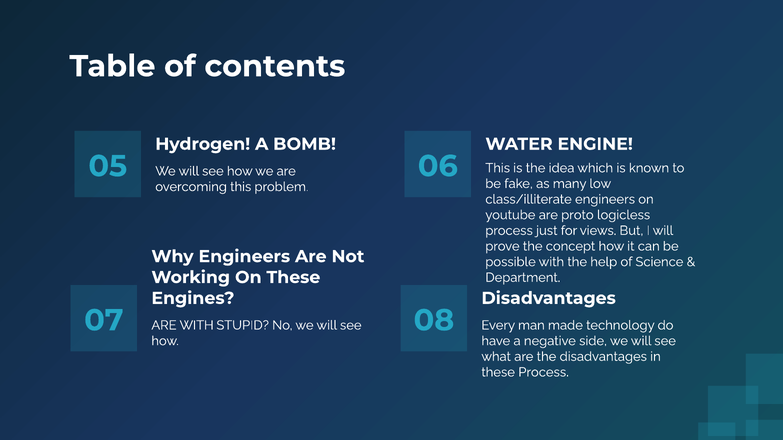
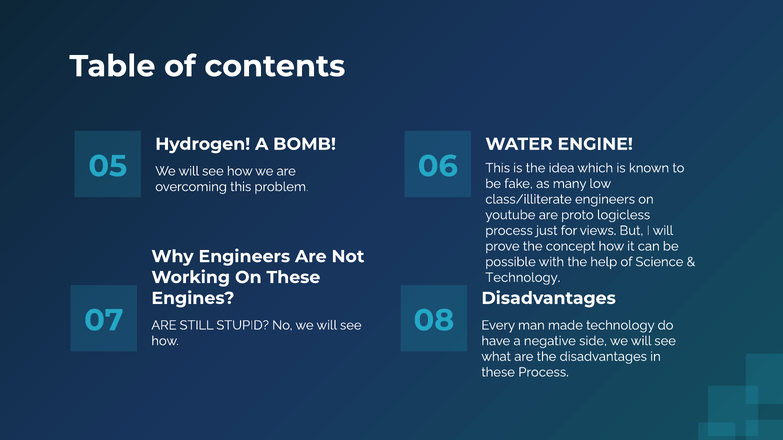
Department: Department -> Technology (523, 278)
ARE WITH: WITH -> STILL (197, 326)
